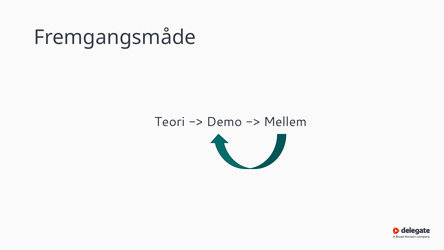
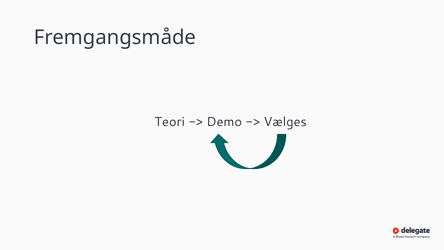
Mellem: Mellem -> Vælges (285, 122)
